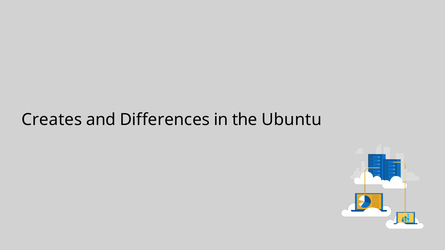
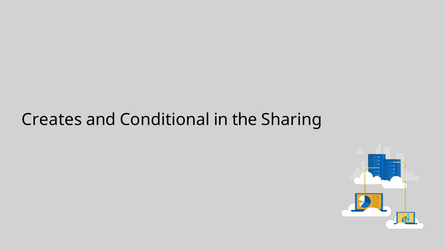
Differences: Differences -> Conditional (165, 120)
Ubuntu: Ubuntu -> Sharing (292, 120)
